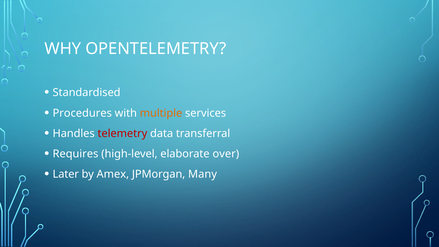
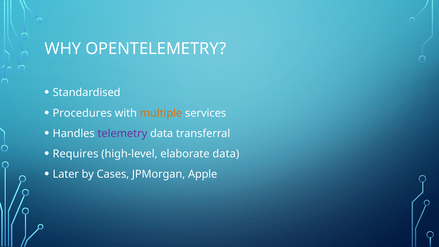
telemetry colour: red -> purple (122, 133)
elaborate over: over -> data (226, 154)
Amex: Amex -> Cases (113, 174)
Many: Many -> Apple (203, 174)
